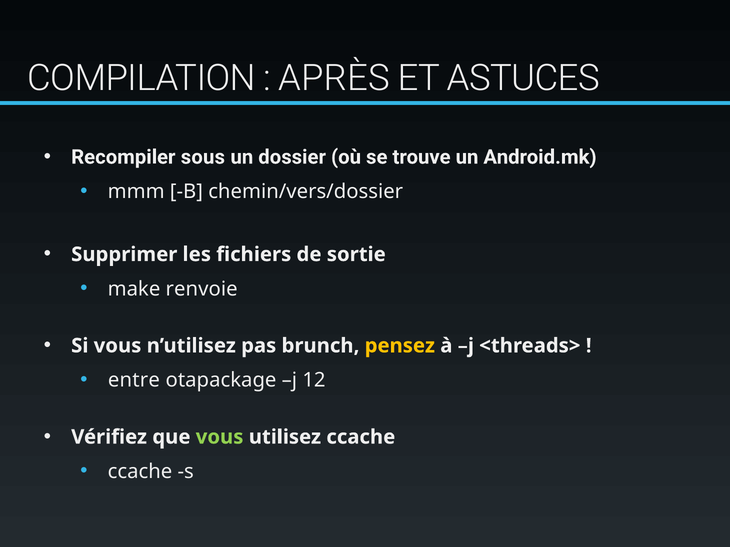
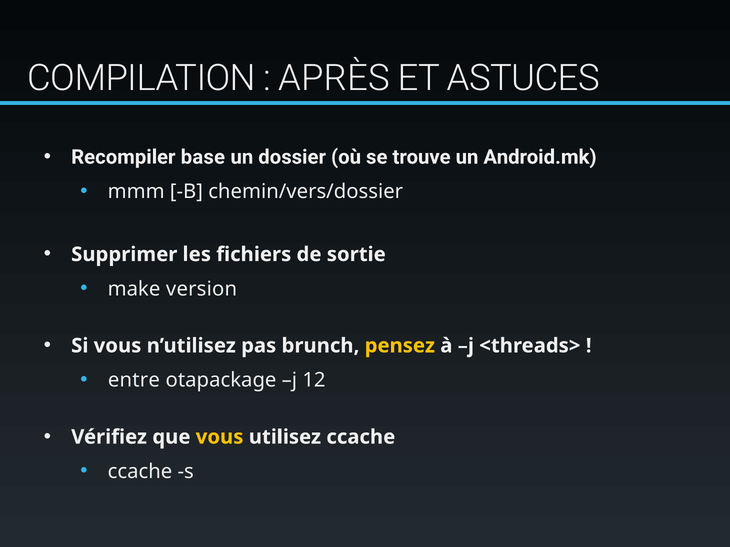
sous: sous -> base (203, 157)
renvoie: renvoie -> version (202, 289)
vous colour: light green -> yellow (220, 437)
